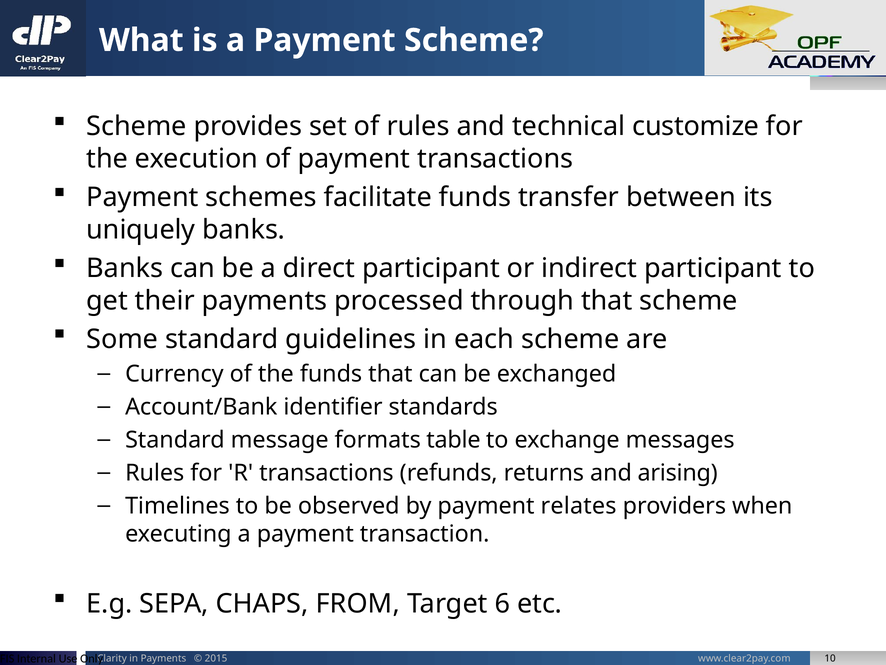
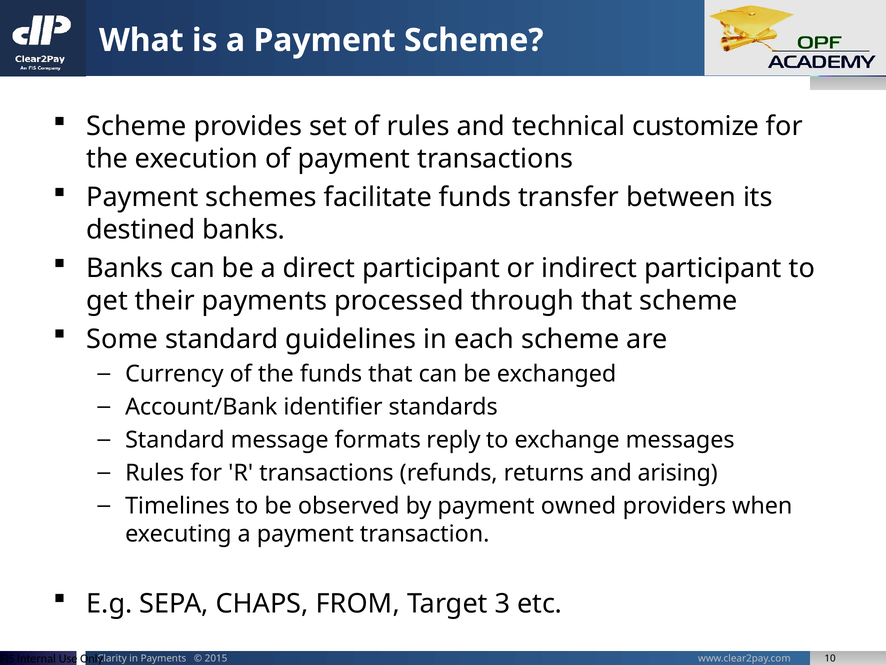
uniquely: uniquely -> destined (141, 230)
table: table -> reply (453, 440)
relates: relates -> owned (579, 506)
6: 6 -> 3 (502, 603)
